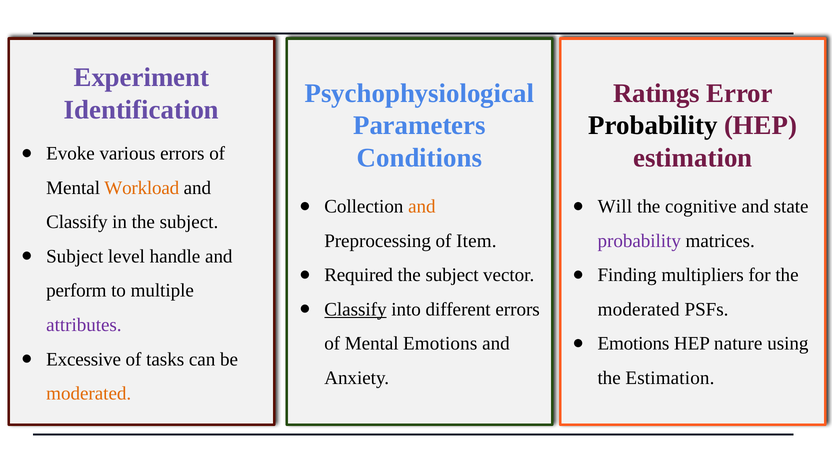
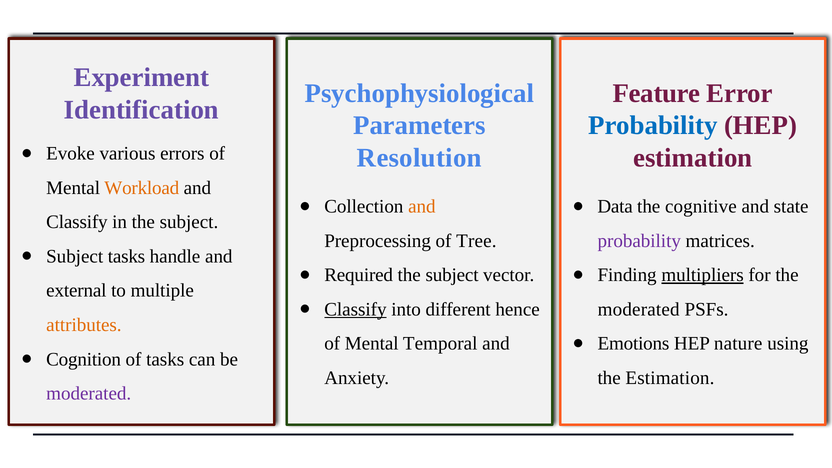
Ratings: Ratings -> Feature (656, 93)
Probability colour: black -> blue (653, 125)
Conditions: Conditions -> Resolution (419, 158)
Will: Will -> Data (615, 206)
Item: Item -> Tree (476, 241)
Subject level: level -> tasks (126, 256)
multipliers underline: none -> present (703, 275)
perform: perform -> external (76, 291)
different errors: errors -> hence (518, 309)
attributes colour: purple -> orange (84, 325)
Mental Emotions: Emotions -> Temporal (440, 344)
Excessive: Excessive -> Cognition (84, 359)
moderated colour: orange -> purple (89, 394)
